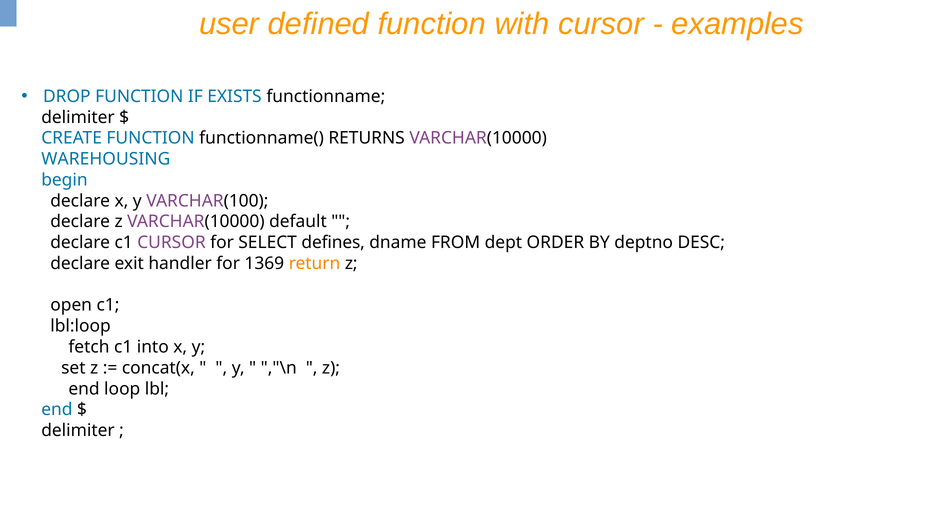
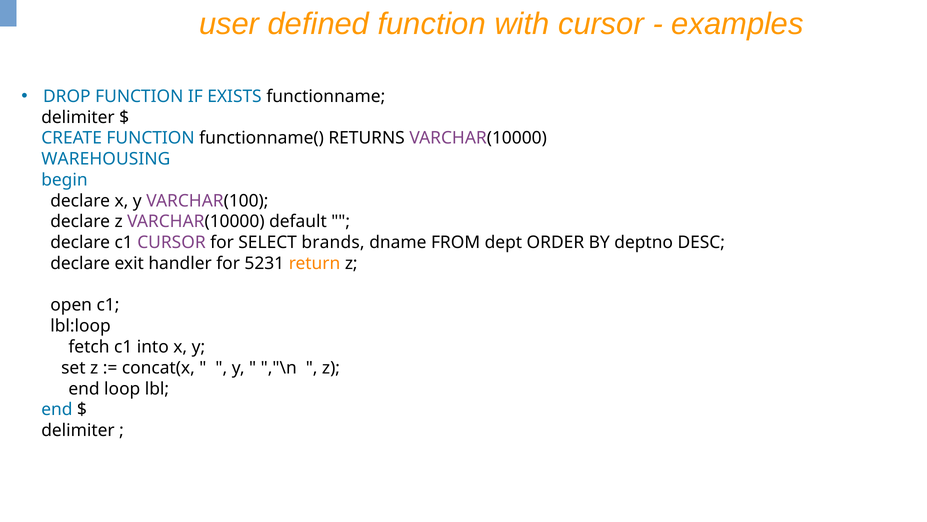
defines: defines -> brands (333, 242)
1369: 1369 -> 5231 (264, 263)
